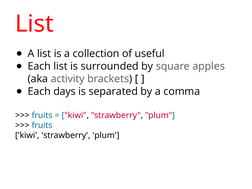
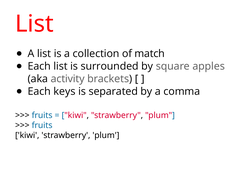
useful: useful -> match (150, 54)
days: days -> keys (64, 91)
